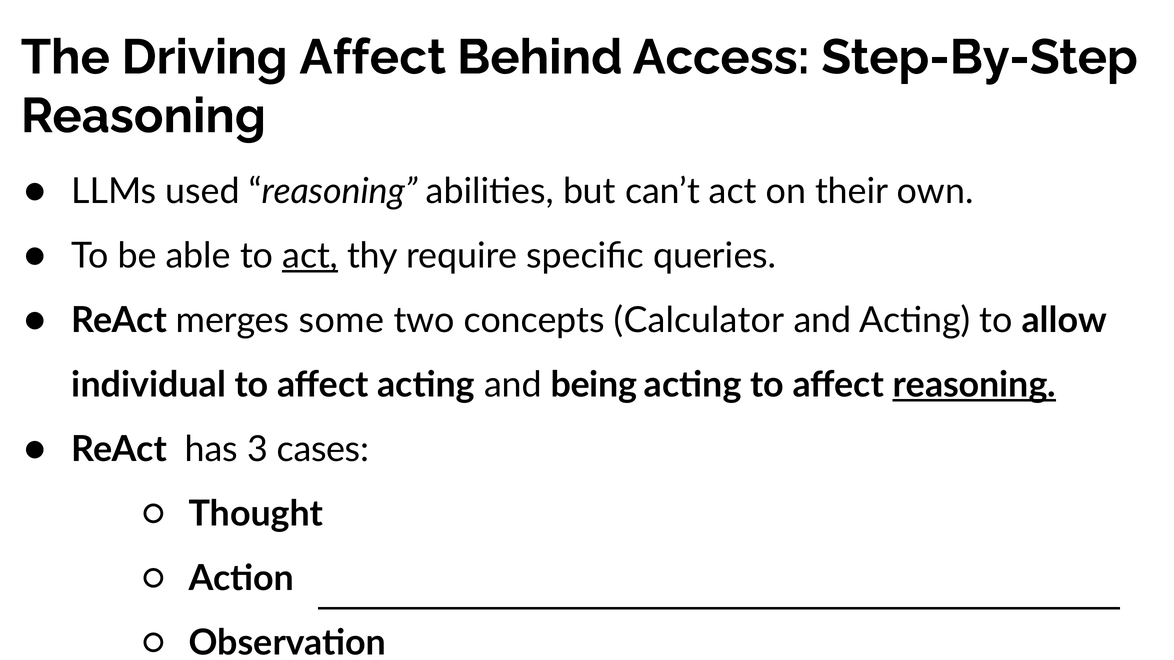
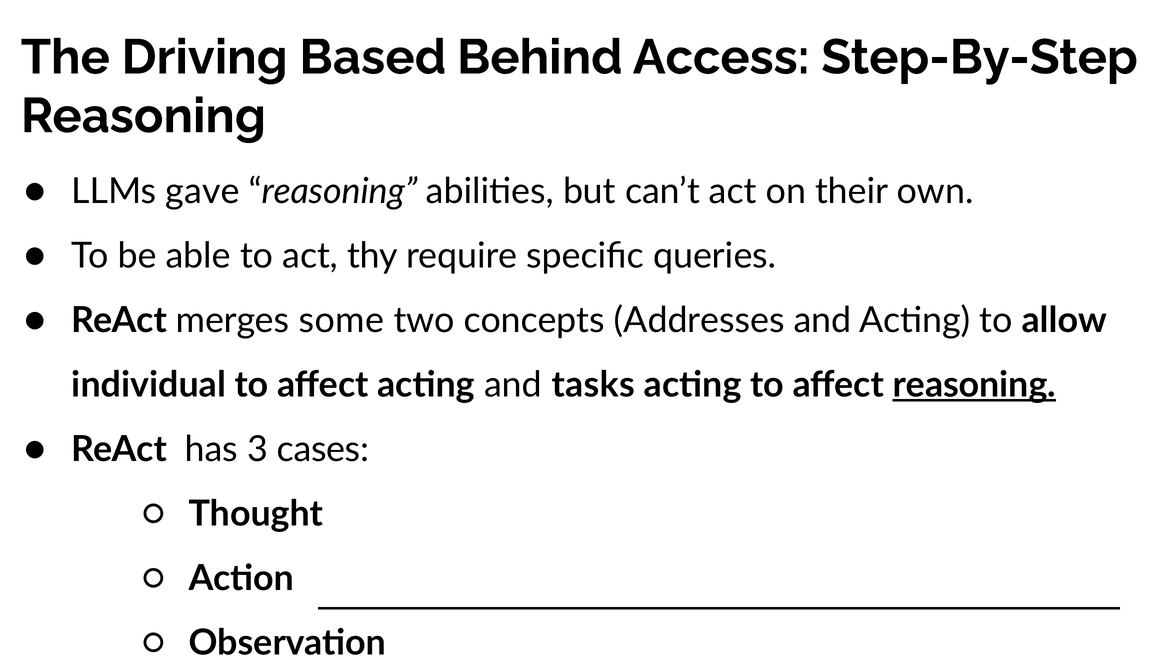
Driving Affect: Affect -> Based (373, 57)
used: used -> gave (203, 191)
act underline: present -> none (310, 256)
Calculator: Calculator -> Addresses (699, 321)
being: being -> tasks (593, 385)
